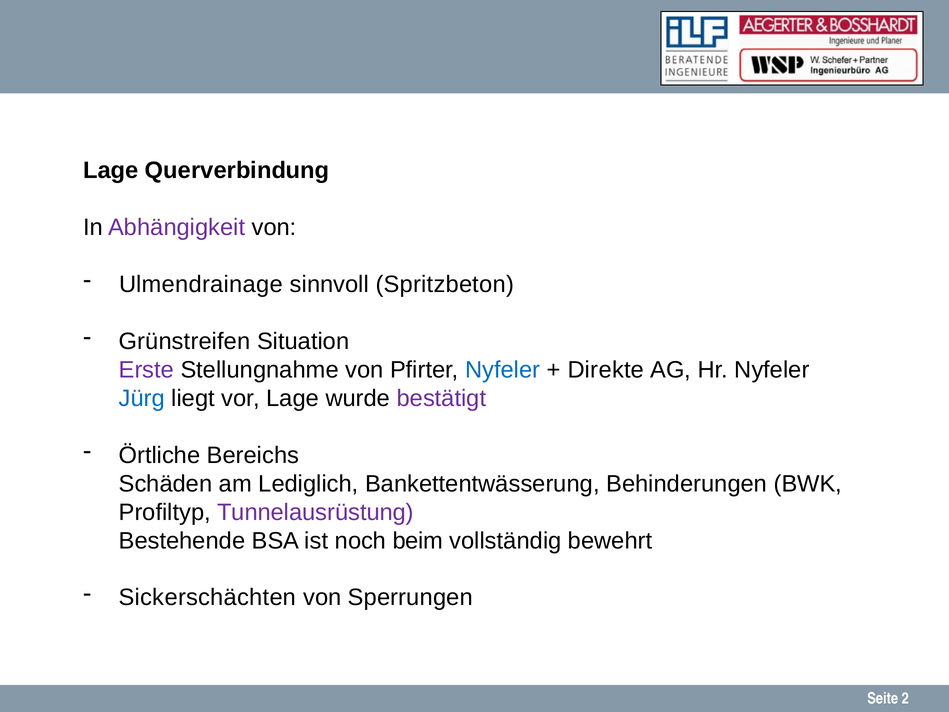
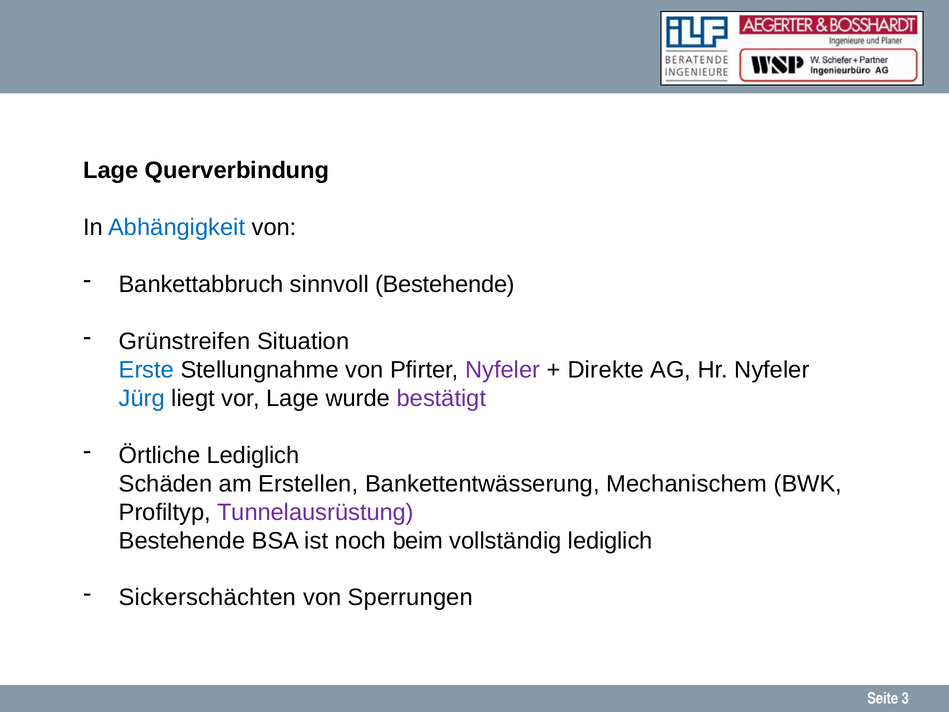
Abhängigkeit colour: purple -> blue (177, 227)
Ulmendrainage: Ulmendrainage -> Bankettabbruch (201, 284)
sinnvoll Spritzbeton: Spritzbeton -> Bestehende (445, 284)
Erste colour: purple -> blue (146, 370)
Nyfeler colour: blue -> purple (503, 370)
Örtliche Bereichs: Bereichs -> Lediglich (253, 455)
Lediglich: Lediglich -> Erstellen (308, 484)
Behinderungen: Behinderungen -> Mechanischem (687, 484)
vollständig bewehrt: bewehrt -> lediglich (610, 540)
2: 2 -> 3 (905, 698)
